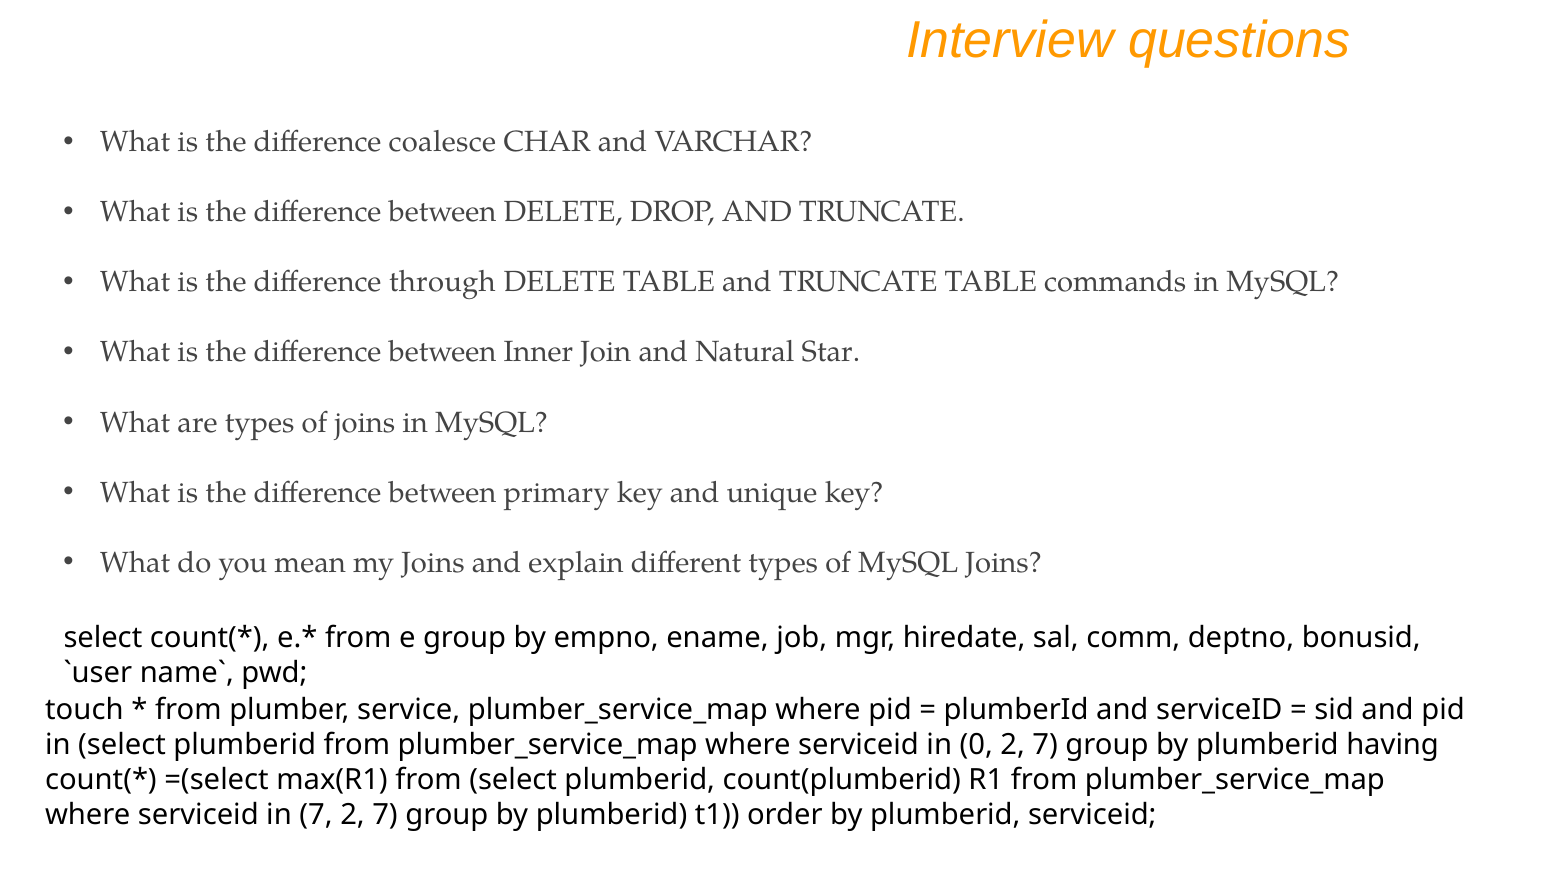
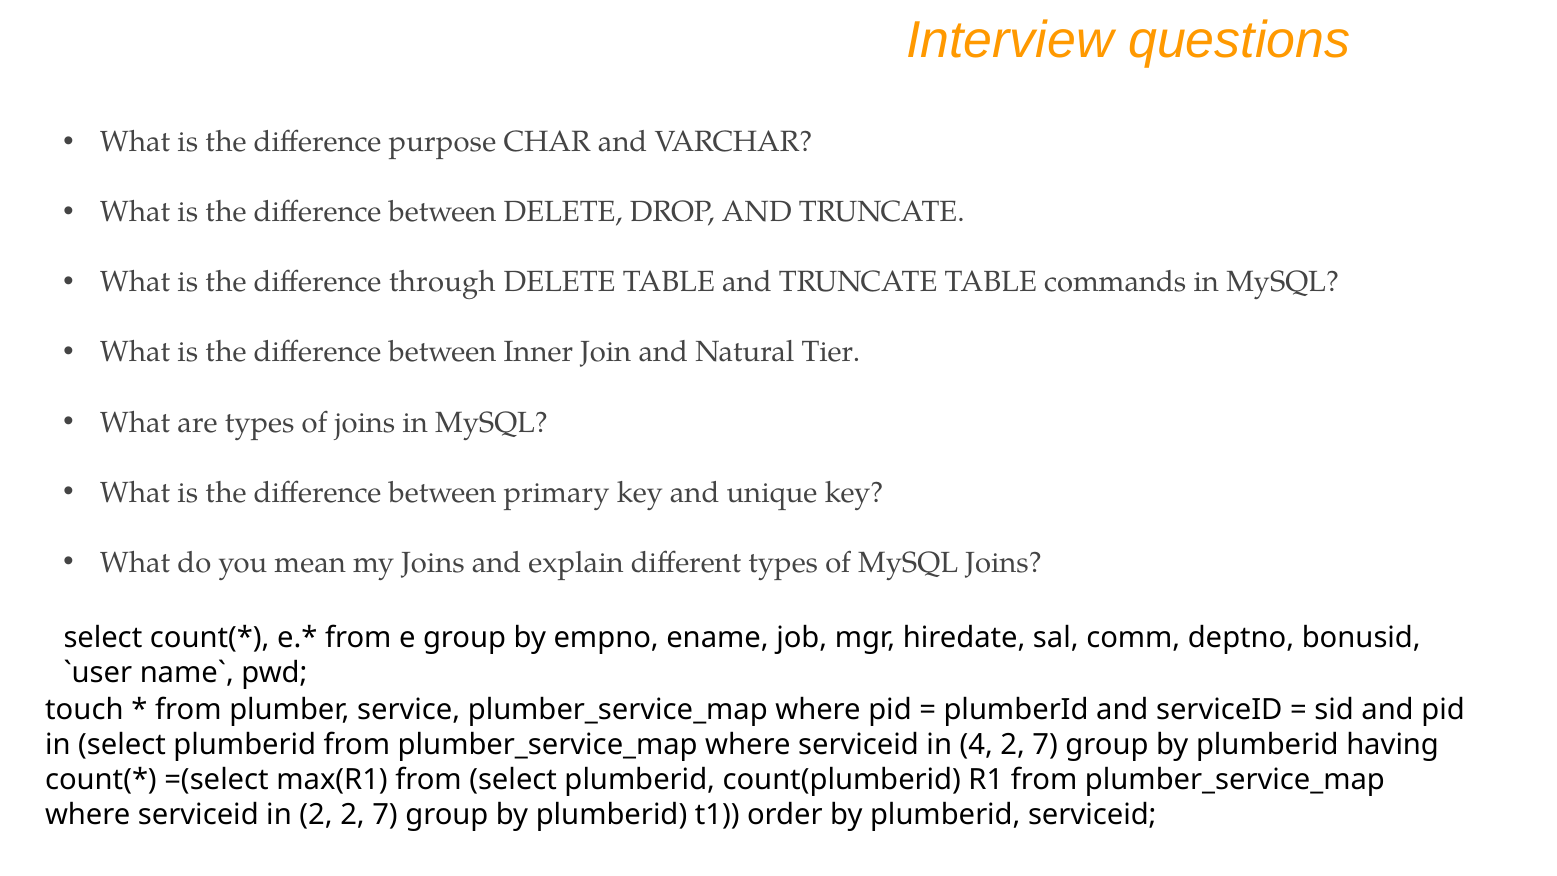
coalesce: coalesce -> purpose (442, 142)
Star: Star -> Tier (831, 352)
0: 0 -> 4 (976, 744)
in 7: 7 -> 2 (316, 815)
